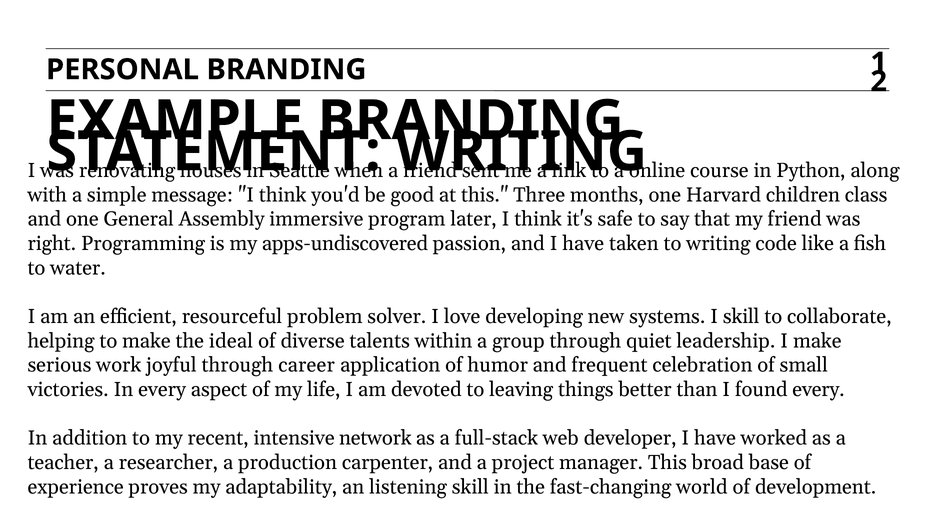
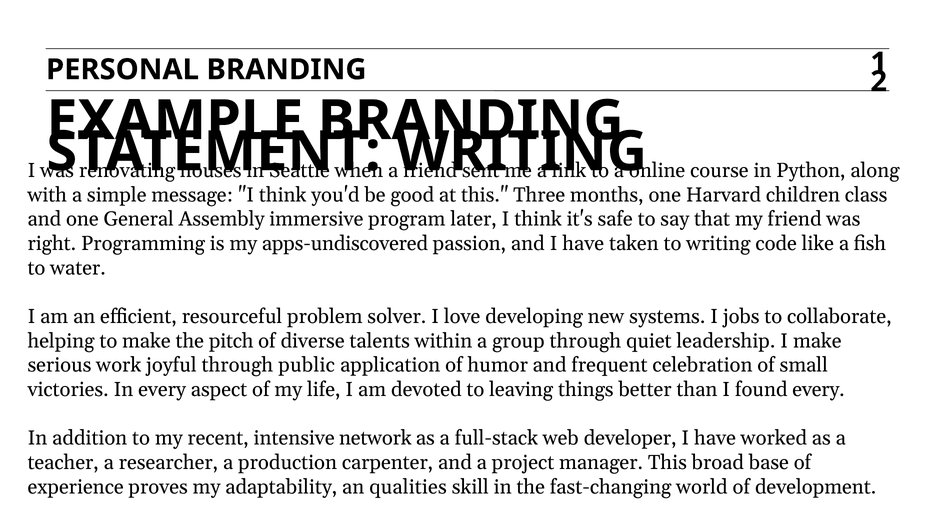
I skill: skill -> jobs (741, 317)
ideal: ideal -> pitch (231, 341)
career: career -> public (307, 365)
listening: listening -> qualities (408, 487)
